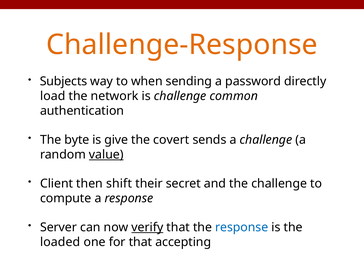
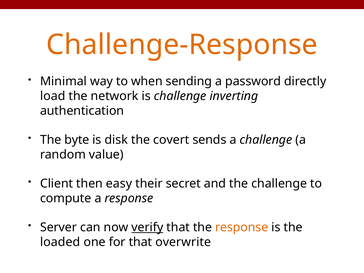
Subjects: Subjects -> Minimal (63, 81)
common: common -> inverting (234, 96)
give: give -> disk (116, 140)
value underline: present -> none (106, 155)
shift: shift -> easy (119, 184)
response colour: blue -> orange (242, 227)
accepting: accepting -> overwrite (183, 242)
